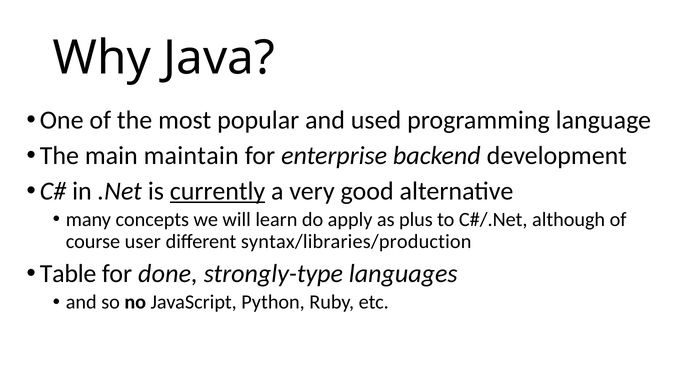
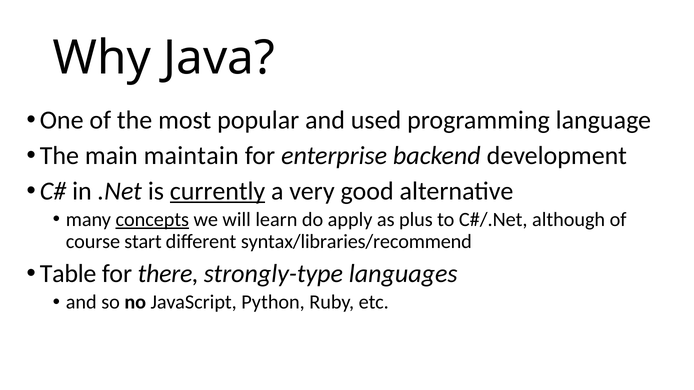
concepts underline: none -> present (152, 220)
user: user -> start (143, 242)
syntax/libraries/production: syntax/libraries/production -> syntax/libraries/recommend (356, 242)
done: done -> there (168, 274)
